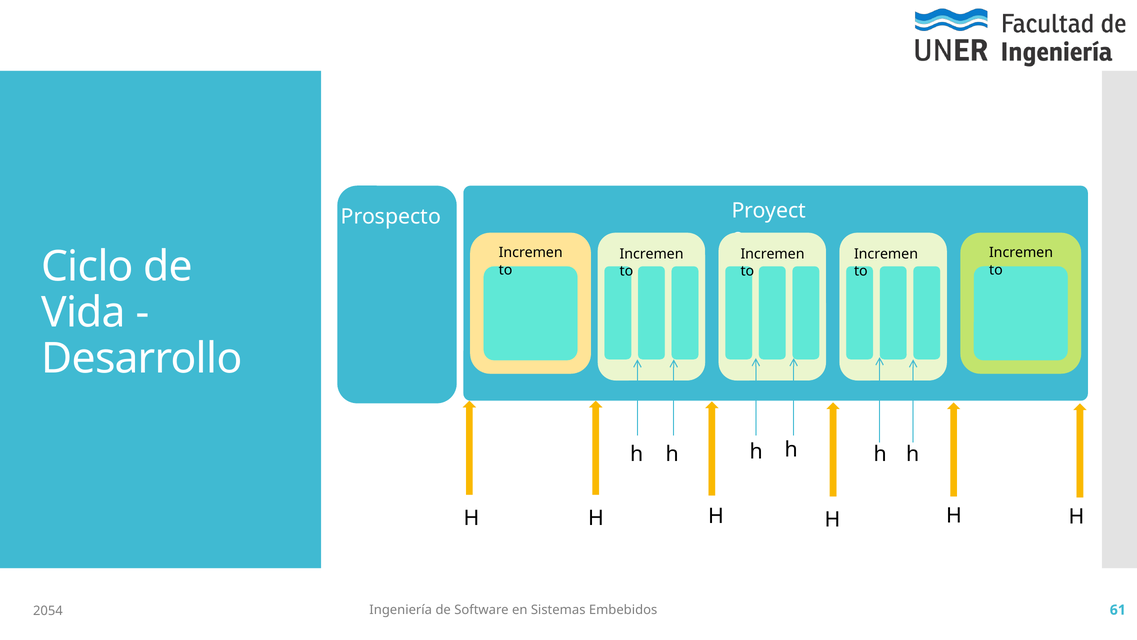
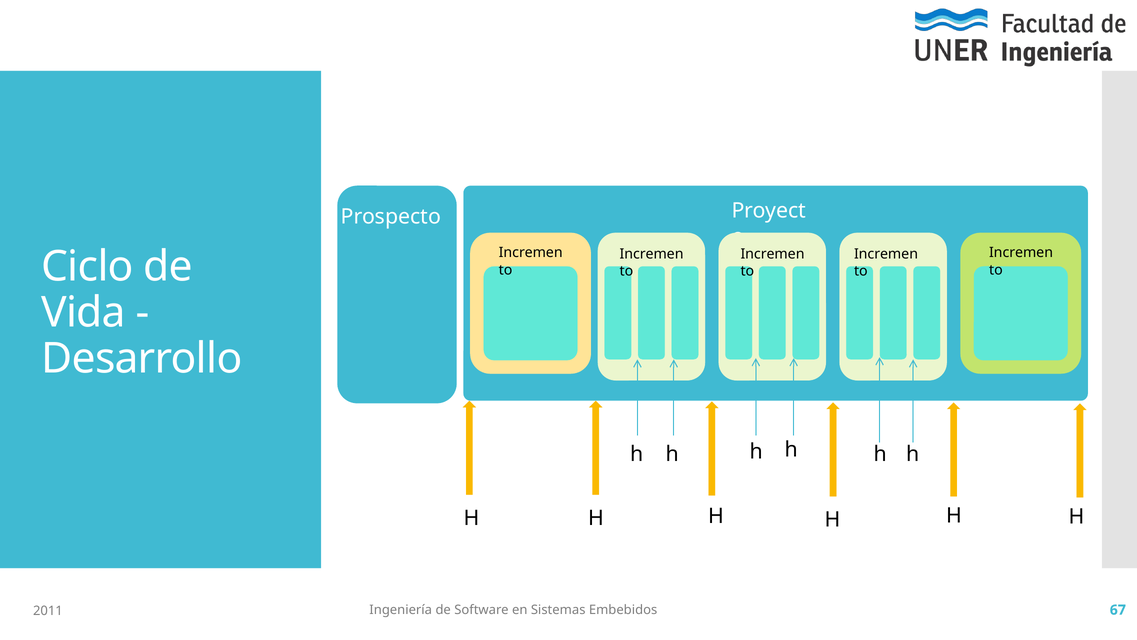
61: 61 -> 67 (1118, 610)
2054: 2054 -> 2011 (48, 611)
